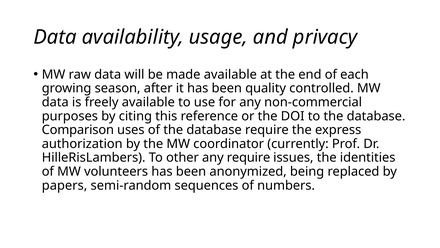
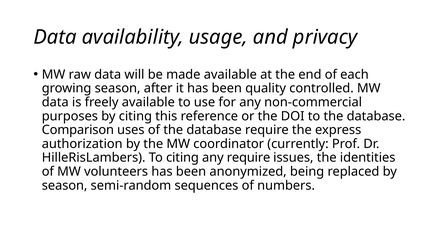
To other: other -> citing (182, 157)
papers: papers -> season (65, 185)
